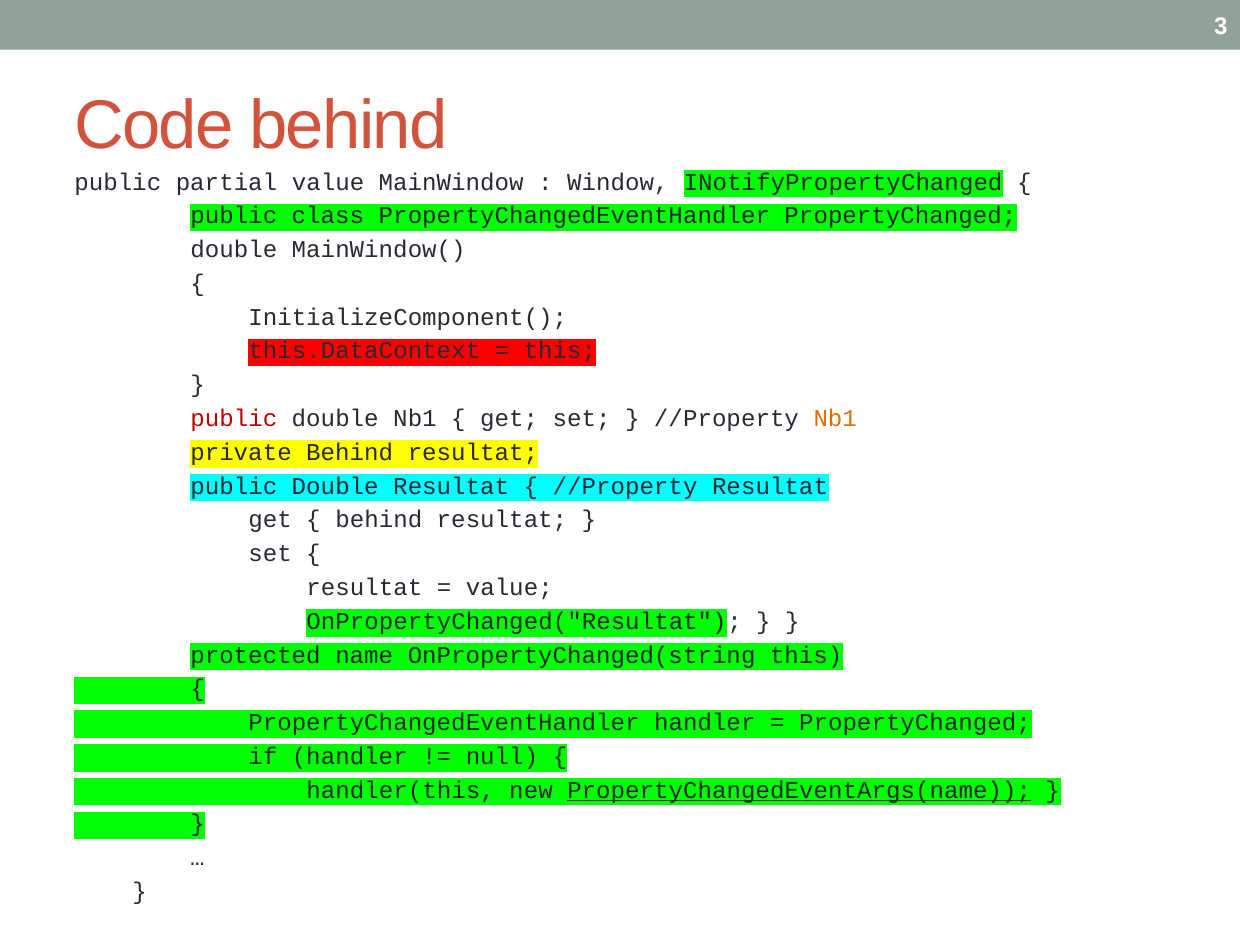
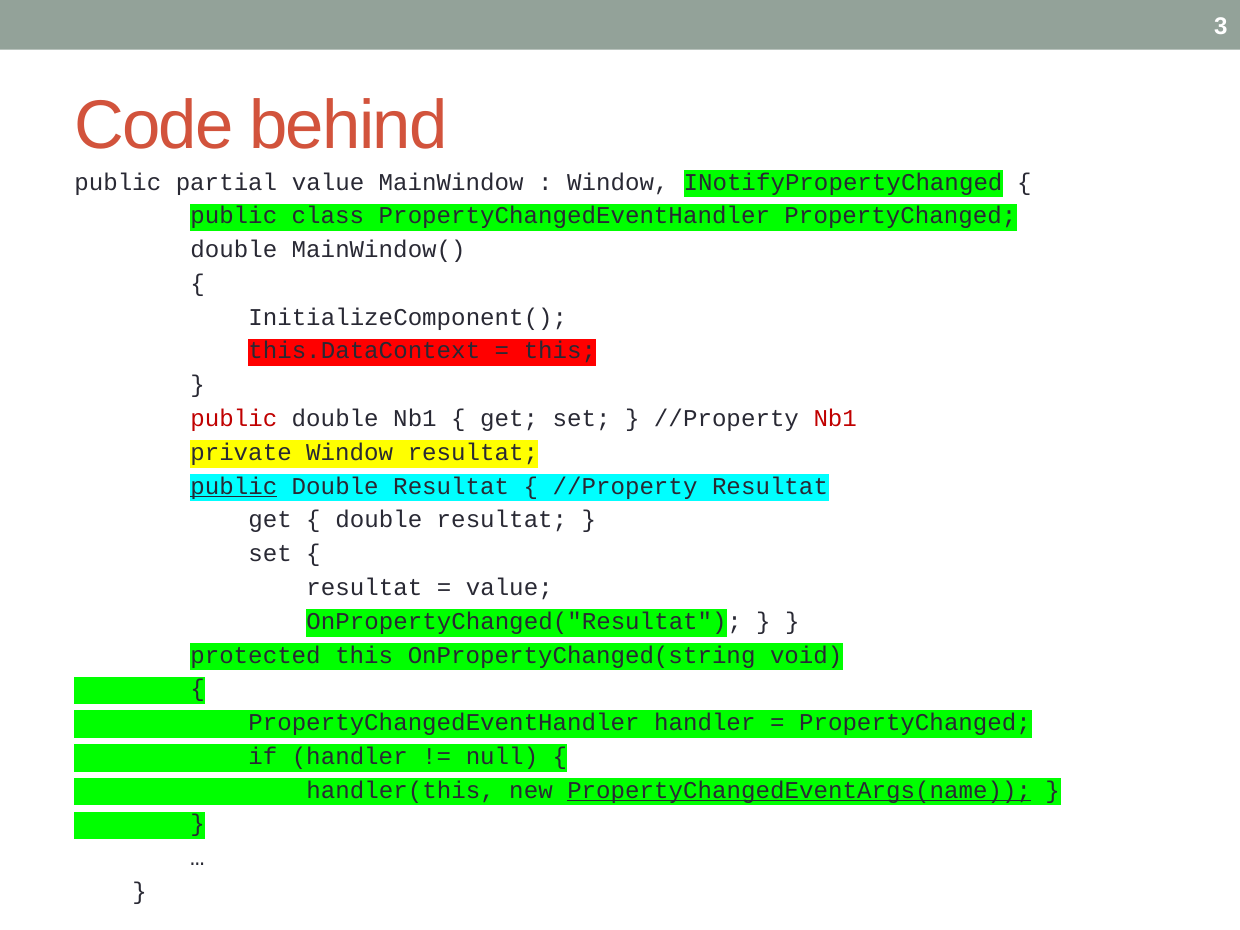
Nb1 colour: orange -> red (835, 419)
private Behind: Behind -> Window (350, 452)
public underline: none -> present (234, 486)
behind: behind -> double (379, 520)
protected name: name -> this (364, 655)
OnPropertyChanged(string this: this -> void (806, 655)
